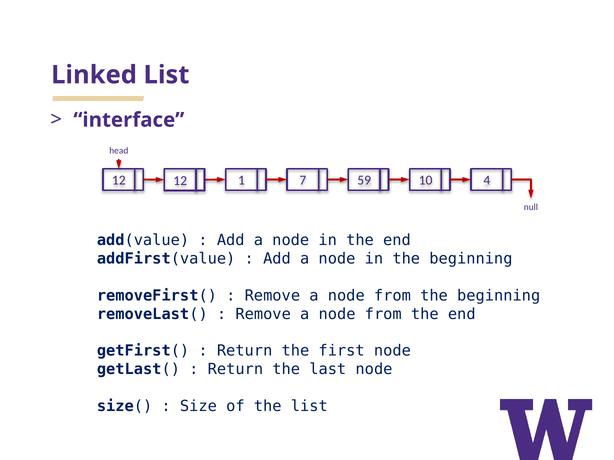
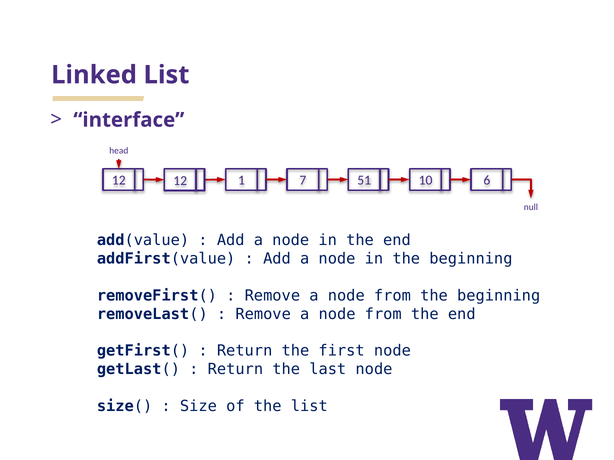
59: 59 -> 51 (364, 181)
4: 4 -> 6 (487, 181)
